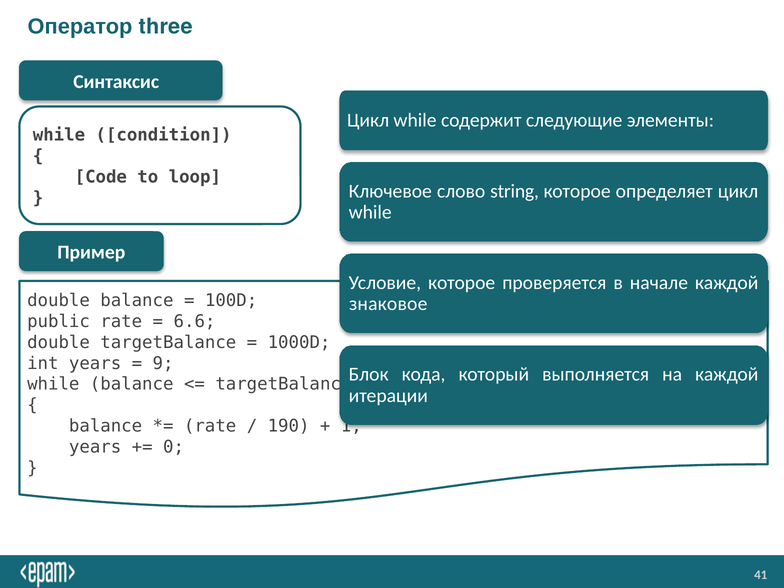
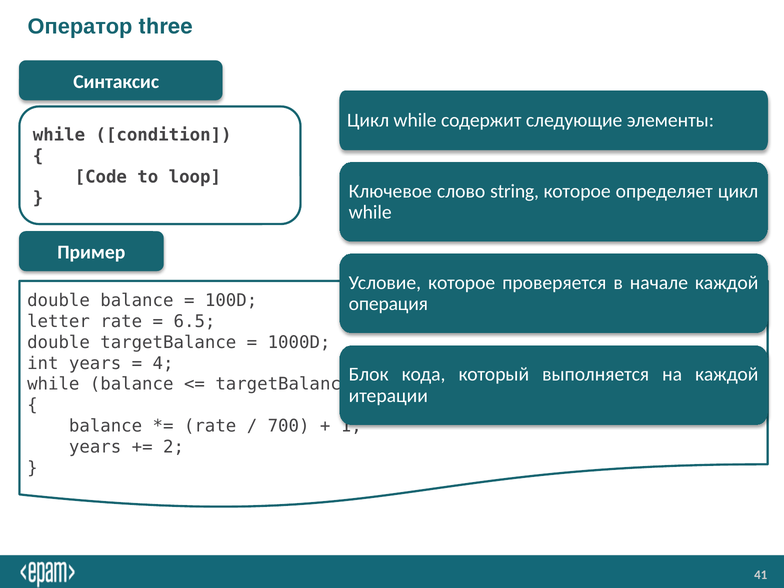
знаковое: знаковое -> операция (388, 304)
public: public -> letter (59, 322)
6.6: 6.6 -> 6.5 (195, 322)
9: 9 -> 4 (163, 363)
190: 190 -> 700 (289, 426)
0: 0 -> 2 (174, 447)
